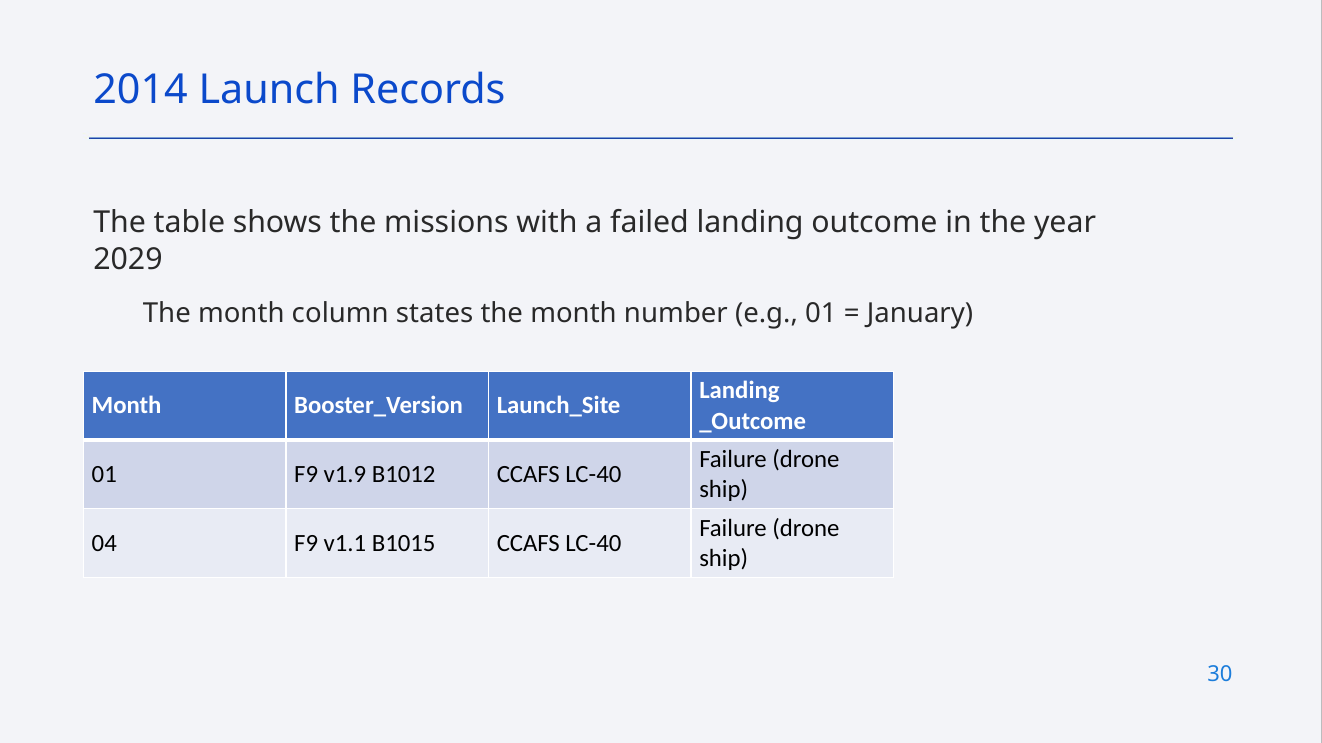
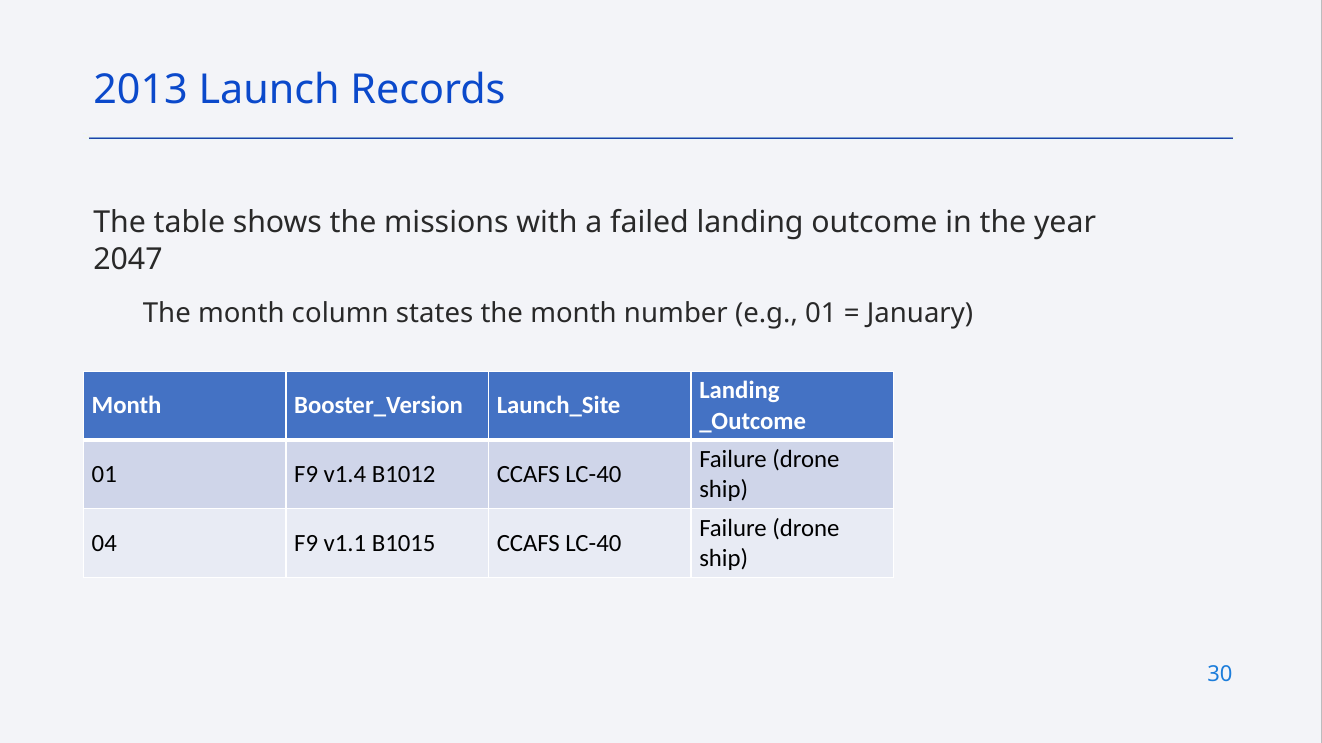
2014: 2014 -> 2013 (141, 90)
2029: 2029 -> 2047 (128, 259)
v1.9: v1.9 -> v1.4 (345, 475)
